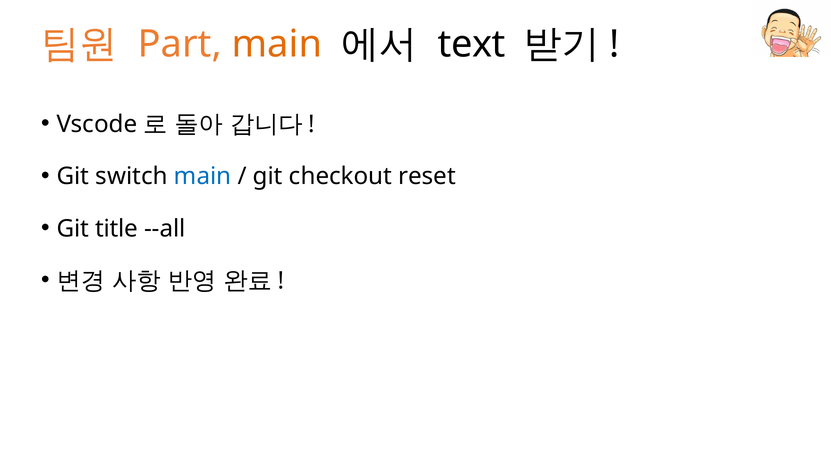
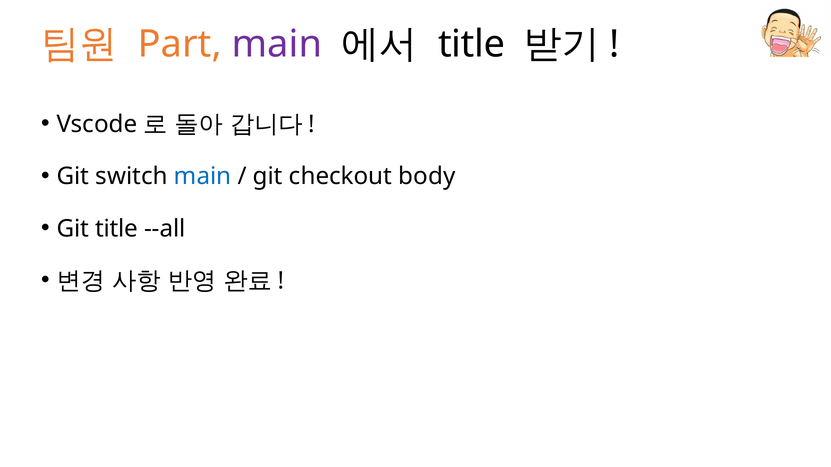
main colour: orange -> purple (277, 44)
text: text -> title (472, 44)
reset: reset -> body (427, 177)
